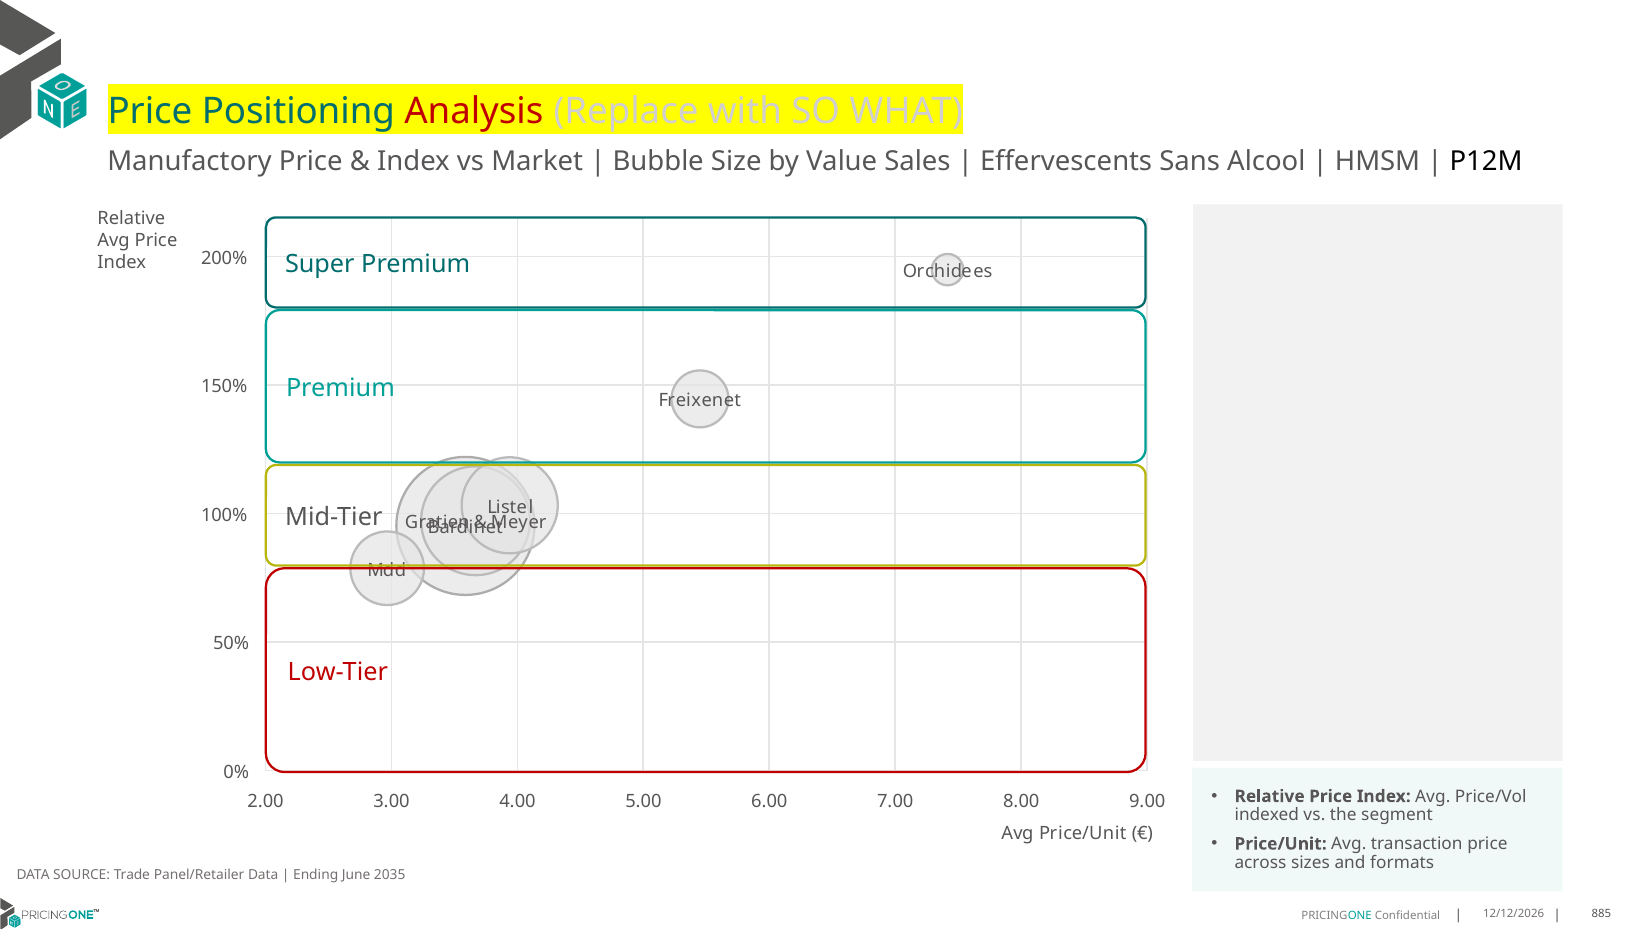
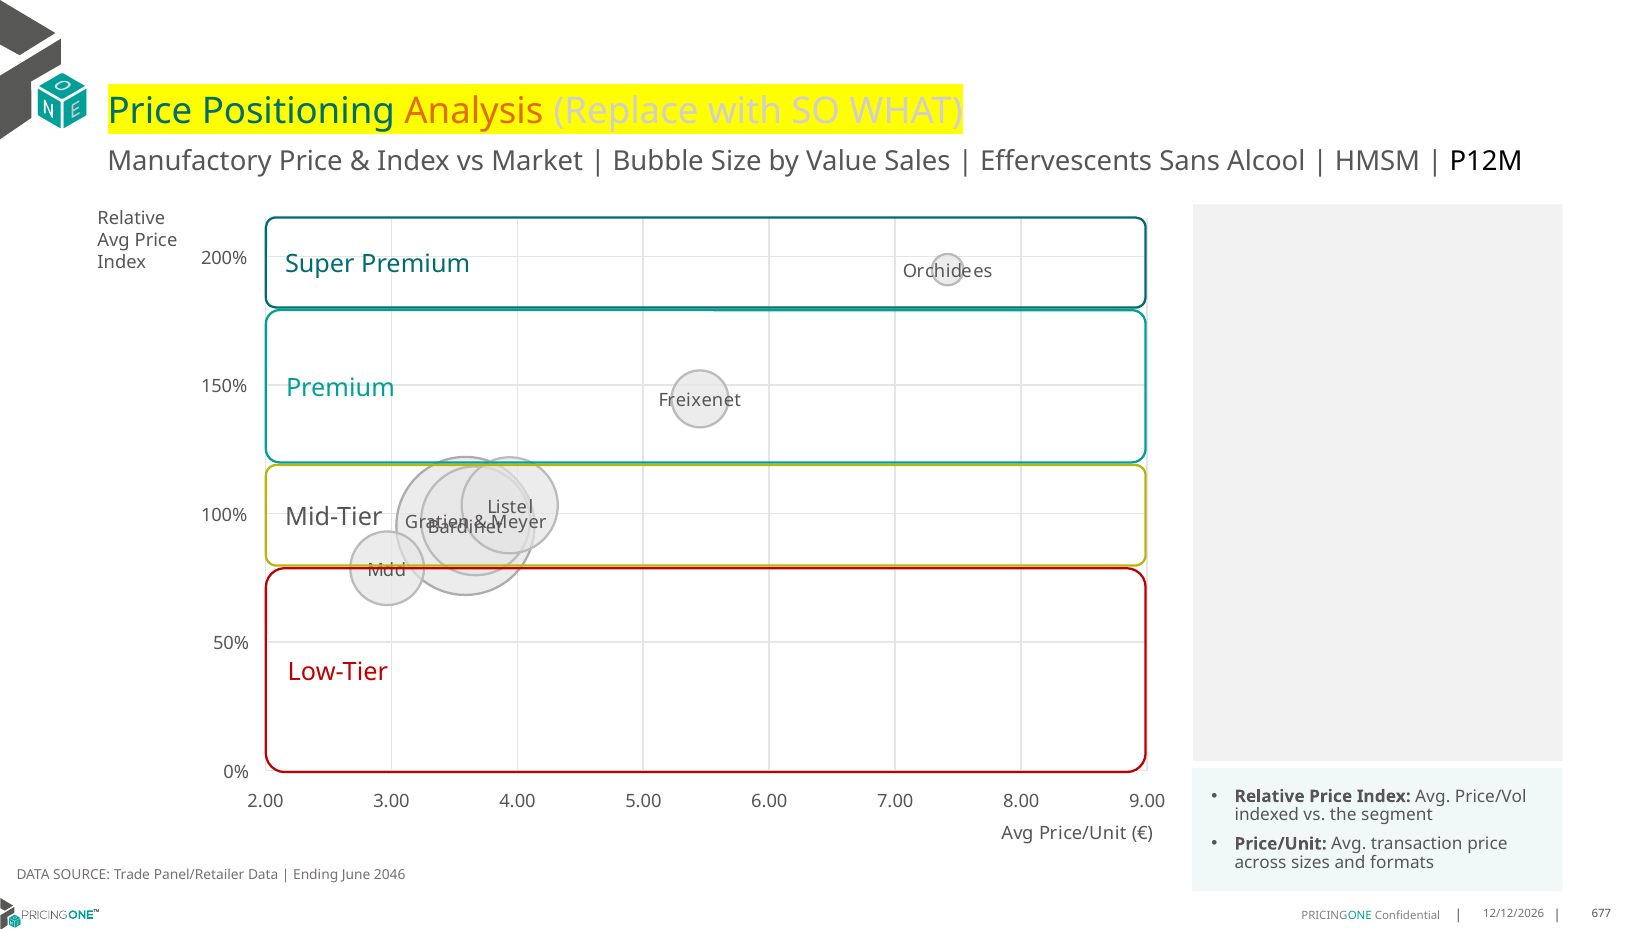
Analysis colour: red -> orange (474, 111)
2035: 2035 -> 2046 (390, 875)
885: 885 -> 677 (1601, 914)
